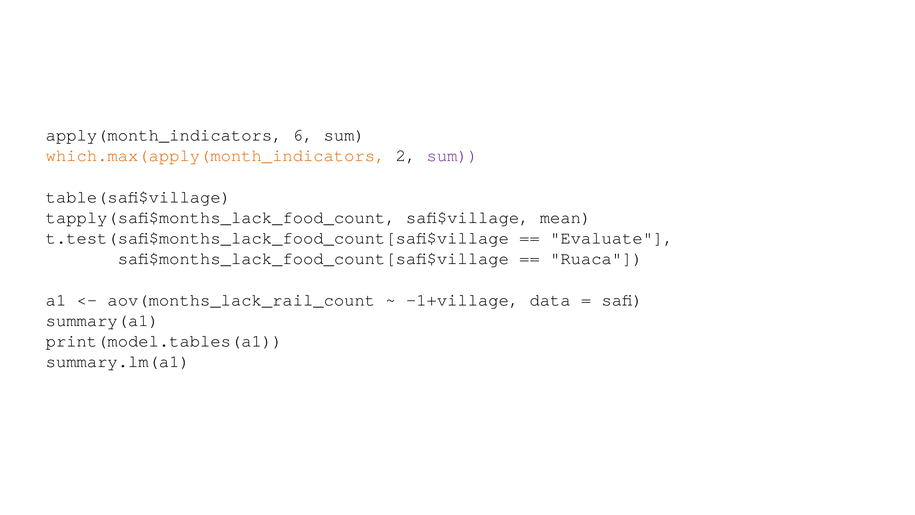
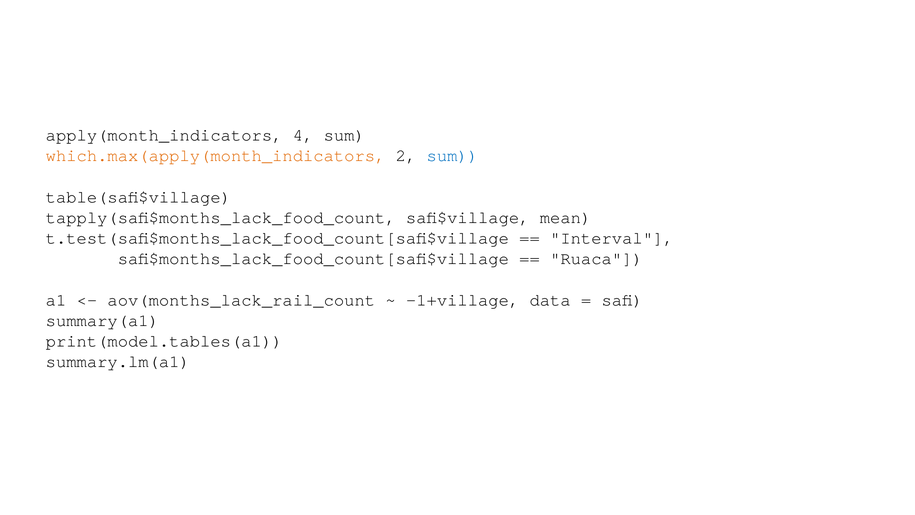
6: 6 -> 4 (303, 135)
sum colour: purple -> blue (452, 156)
Evaluate: Evaluate -> Interval (612, 238)
